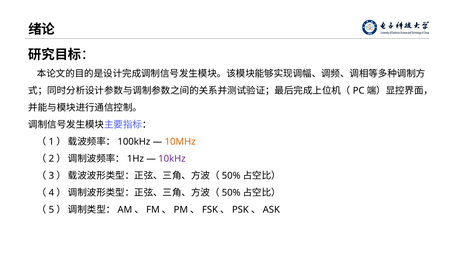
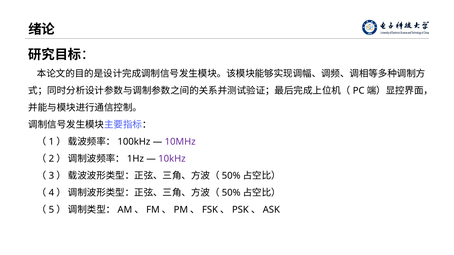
10MHz colour: orange -> purple (180, 142)
